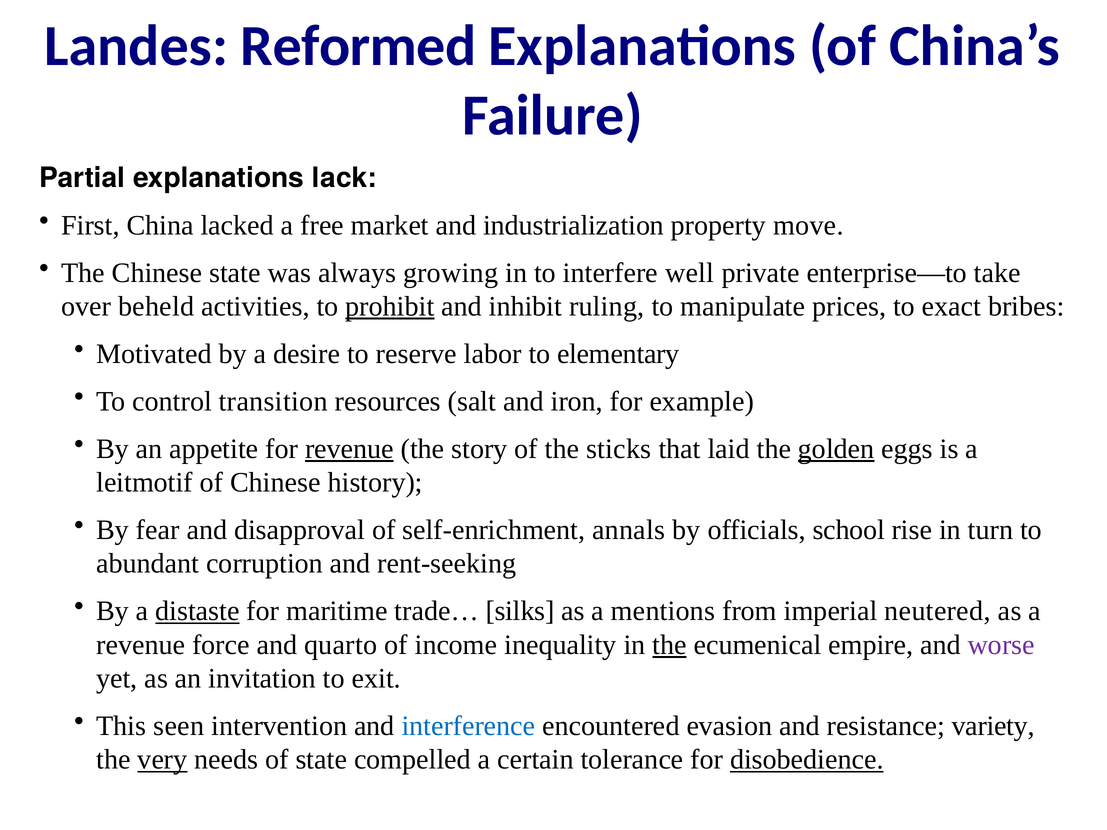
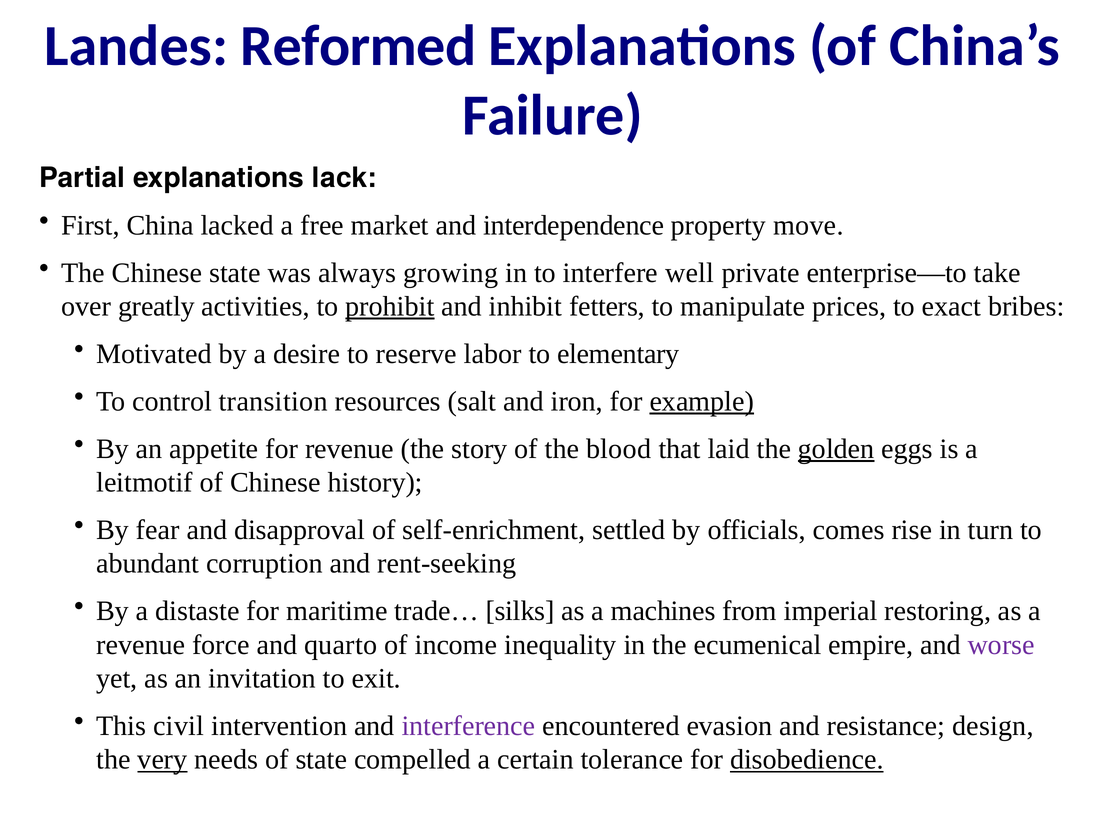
industrialization: industrialization -> interdependence (574, 225)
beheld: beheld -> greatly (156, 307)
ruling: ruling -> fetters (607, 307)
example underline: none -> present (702, 402)
revenue underline: present -> none (349, 449)
sticks: sticks -> blood (619, 449)
annals: annals -> settled (629, 530)
school: school -> comes (849, 530)
distaste underline: present -> none (197, 611)
mentions: mentions -> machines (663, 611)
neutered: neutered -> restoring (938, 611)
the underline: present -> none (669, 645)
seen: seen -> civil (179, 726)
interference colour: blue -> purple (468, 726)
variety: variety -> design (993, 726)
